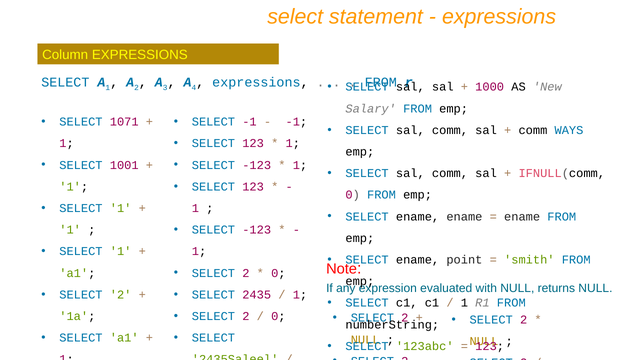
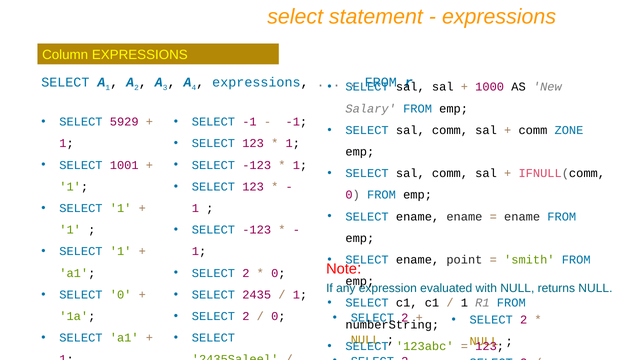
1071: 1071 -> 5929 (124, 122)
WAYS: WAYS -> ZONE (569, 130)
2: 2 -> 0 (121, 295)
